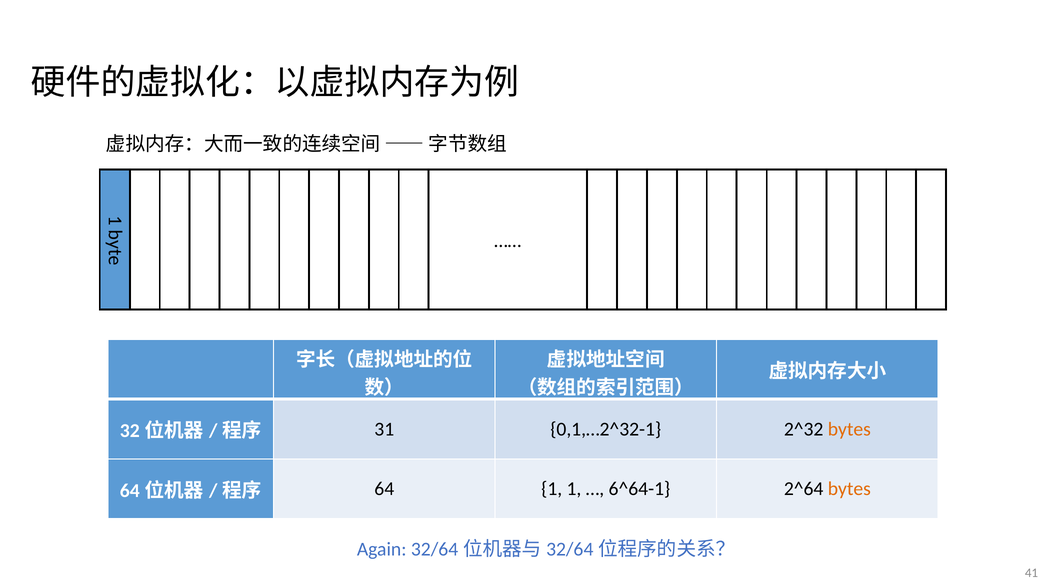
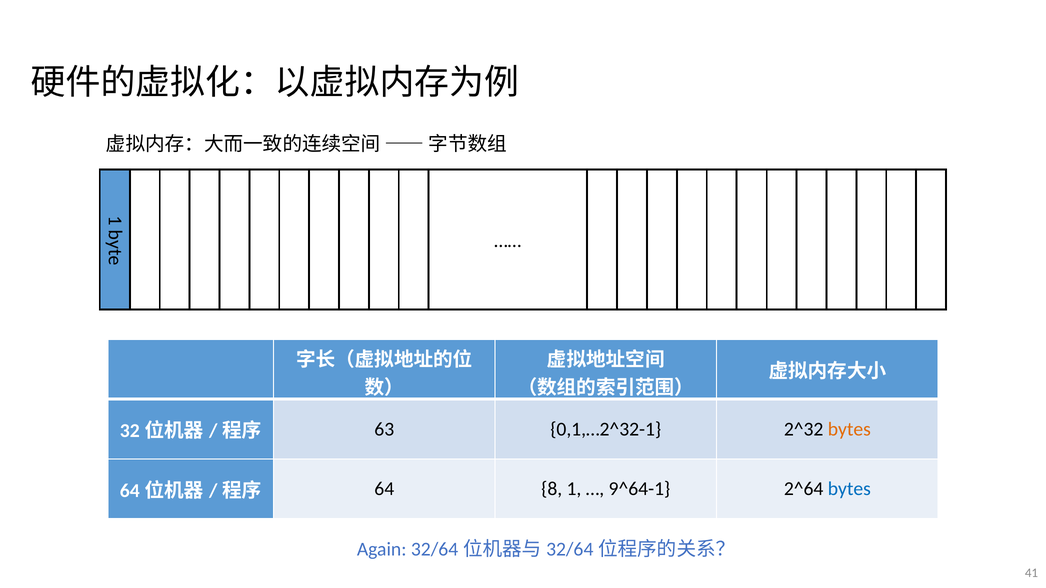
31: 31 -> 63 (384, 429)
64 1: 1 -> 8 (552, 489)
6^64-1: 6^64-1 -> 9^64-1 (639, 489)
bytes colour: orange -> blue (849, 489)
